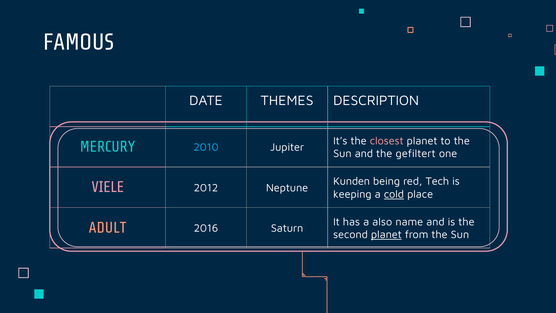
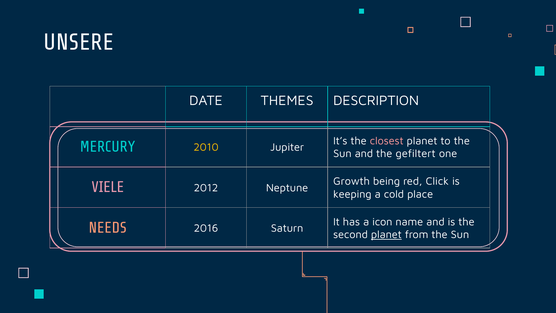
FAMOUS: FAMOUS -> UNSERE (79, 42)
2010 colour: light blue -> yellow (206, 147)
Kunden: Kunden -> Growth (352, 181)
Tech: Tech -> Click (437, 181)
cold underline: present -> none (394, 194)
also: also -> icon (382, 222)
ADULT: ADULT -> NEEDS (108, 228)
